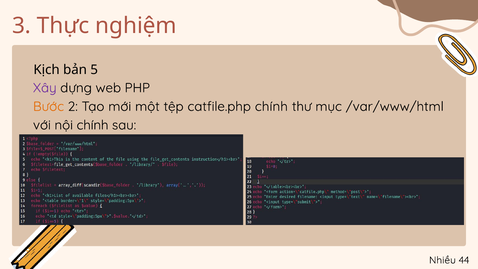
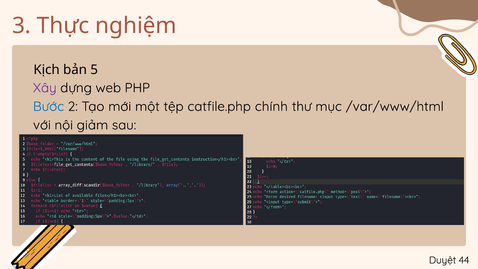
Bước colour: orange -> blue (49, 106)
nội chính: chính -> giảm (92, 125)
Nhiều: Nhiều -> Duyệt (443, 260)
